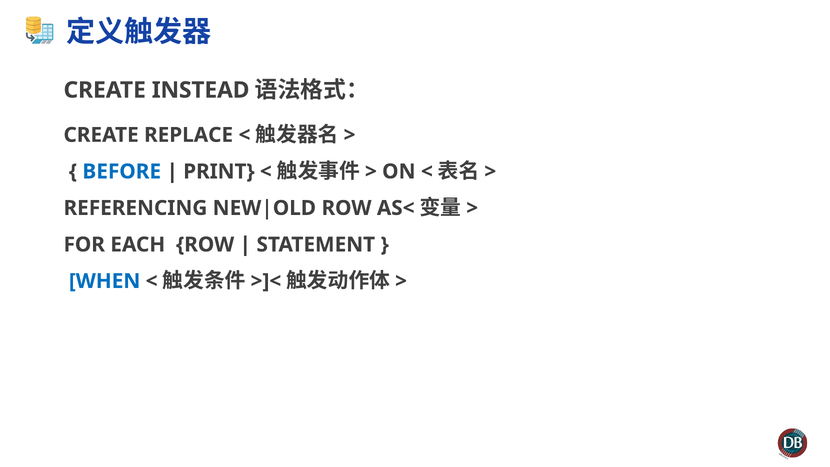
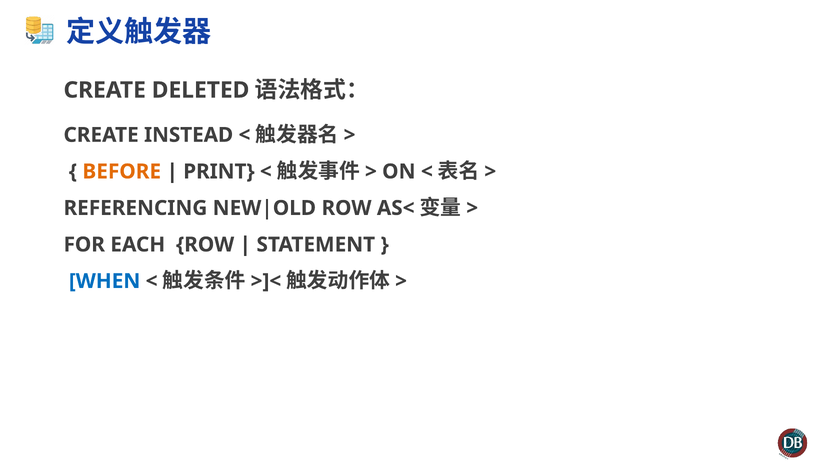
INSTEAD: INSTEAD -> DELETED (201, 90)
REPLACE: REPLACE -> INSTEAD (189, 135)
BEFORE colour: blue -> orange (122, 171)
